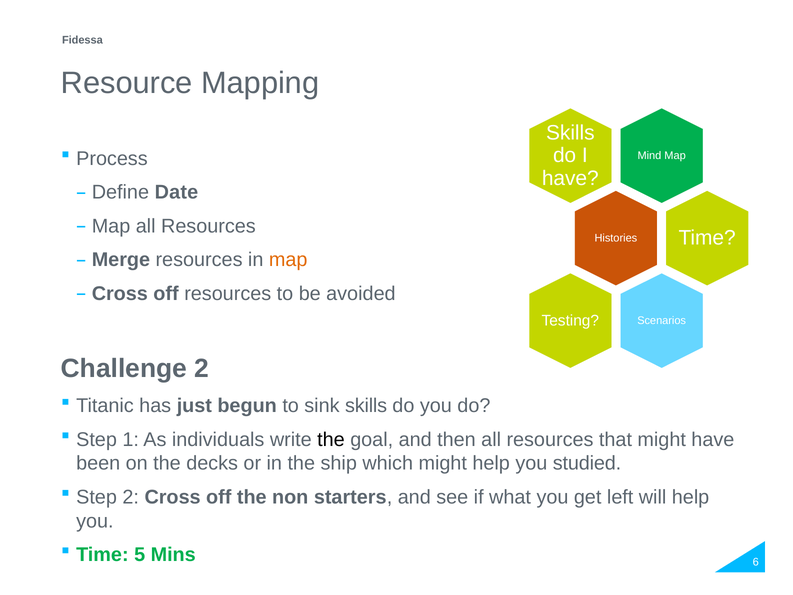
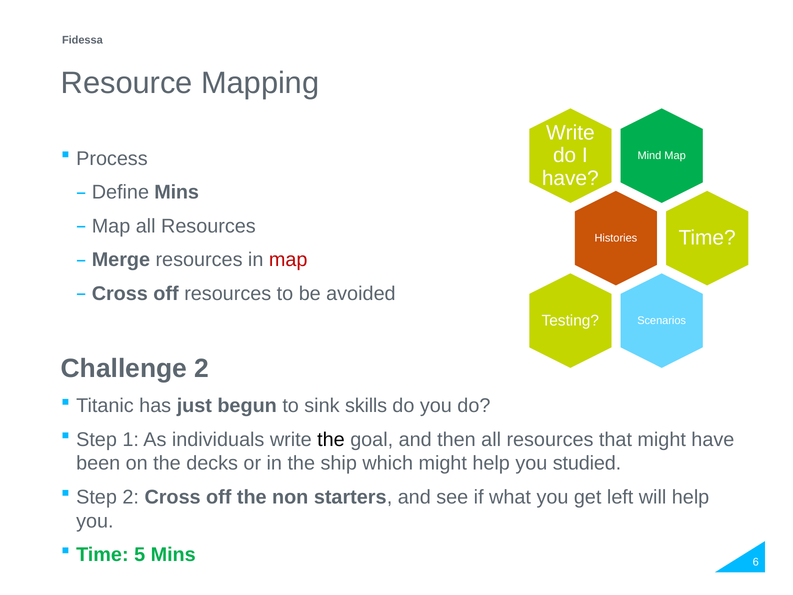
Skills: Skills -> Write (570, 133)
Define Date: Date -> Mins (177, 192)
map colour: orange -> red (288, 260)
